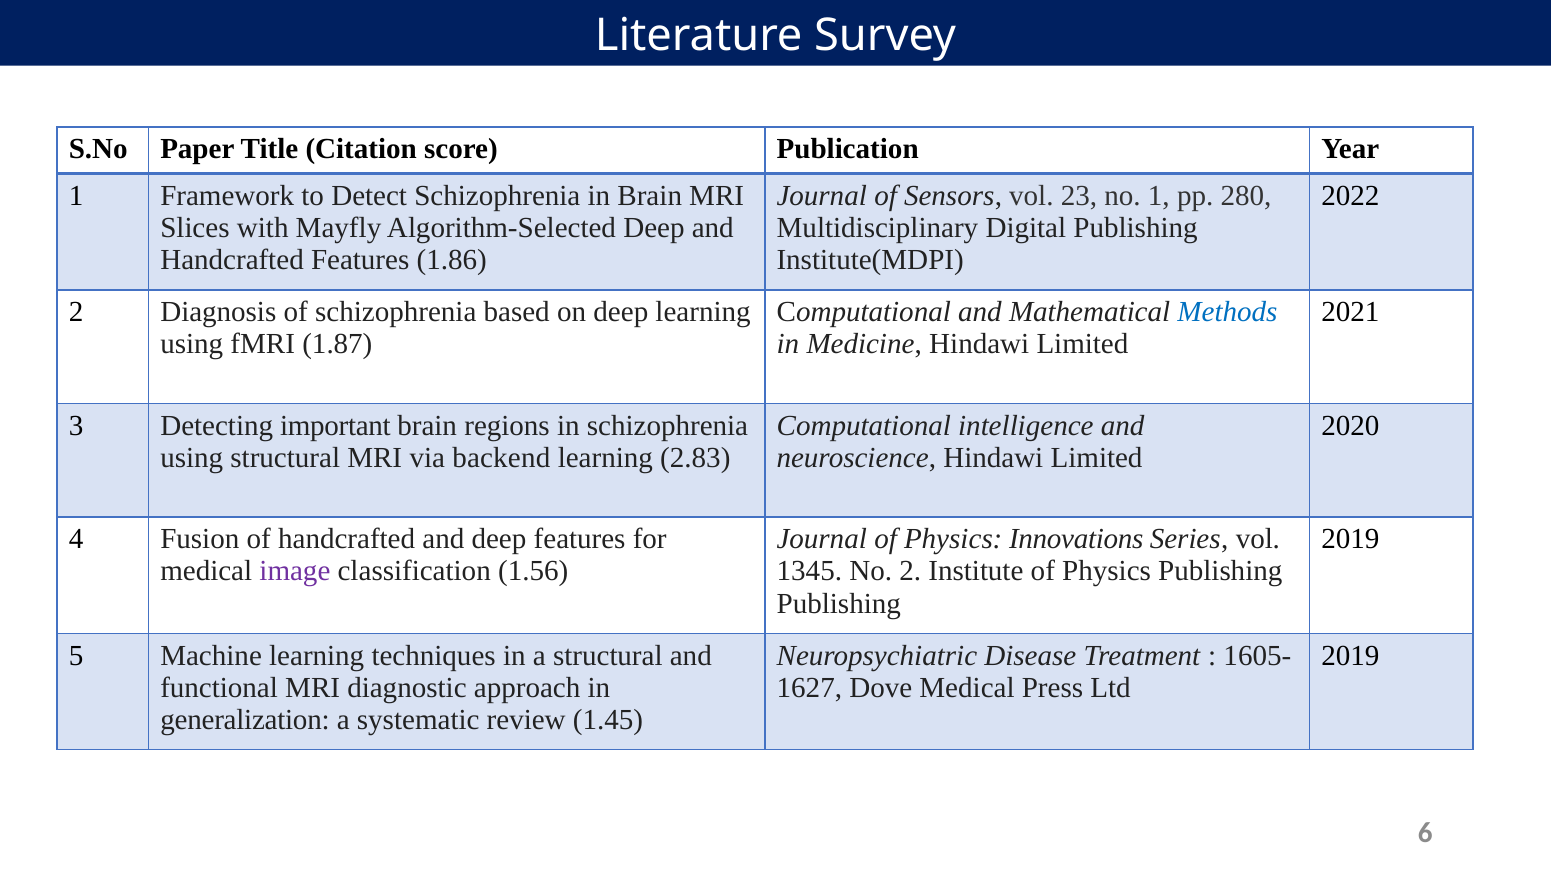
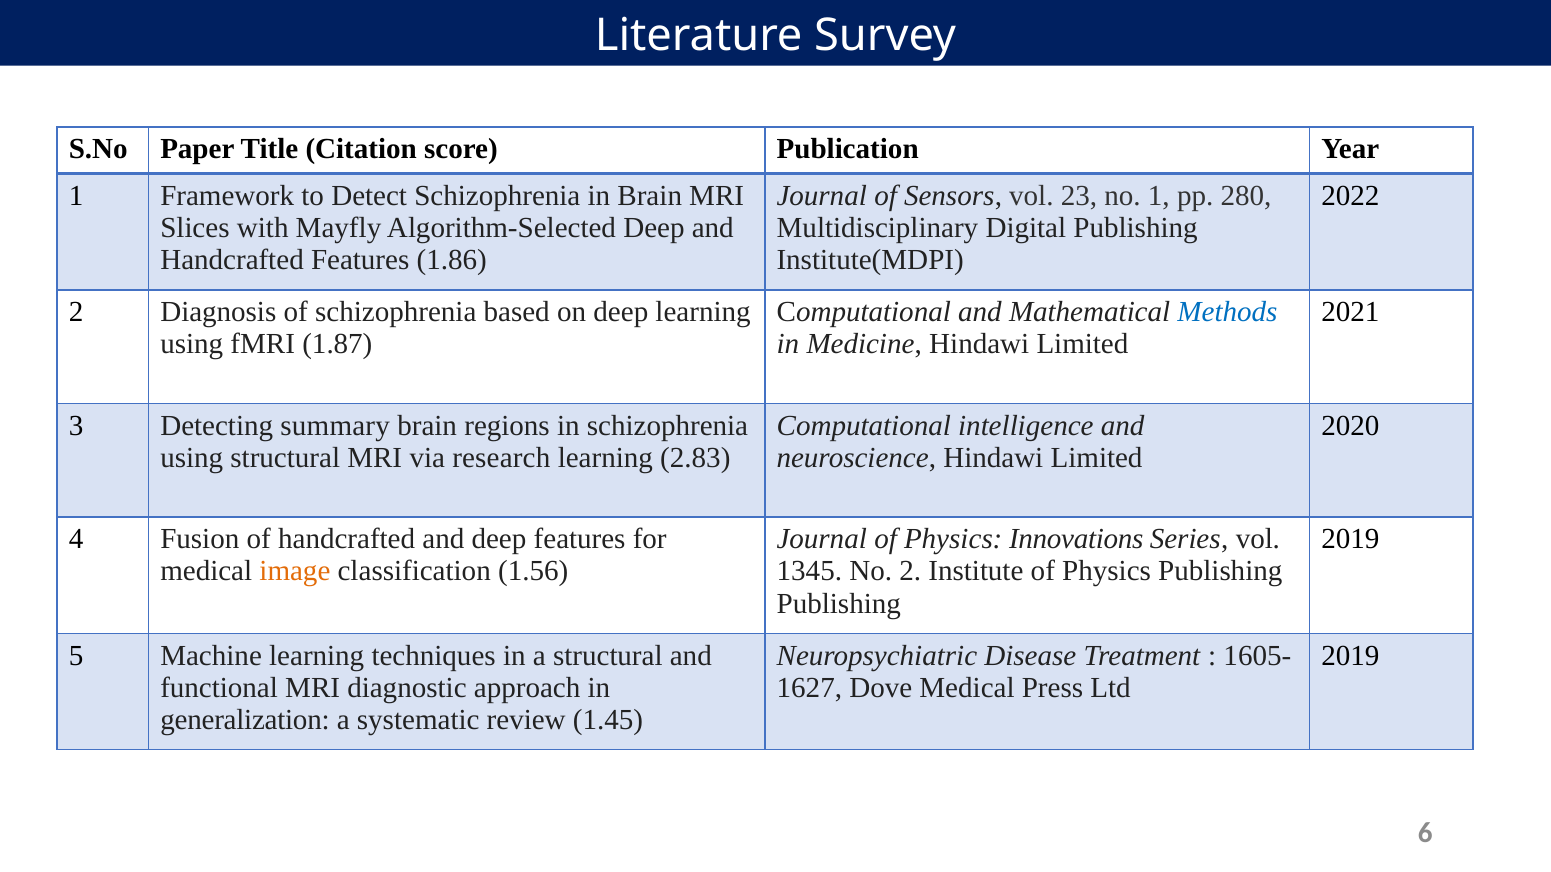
important: important -> summary (335, 426)
backend: backend -> research (501, 458)
image colour: purple -> orange (295, 572)
